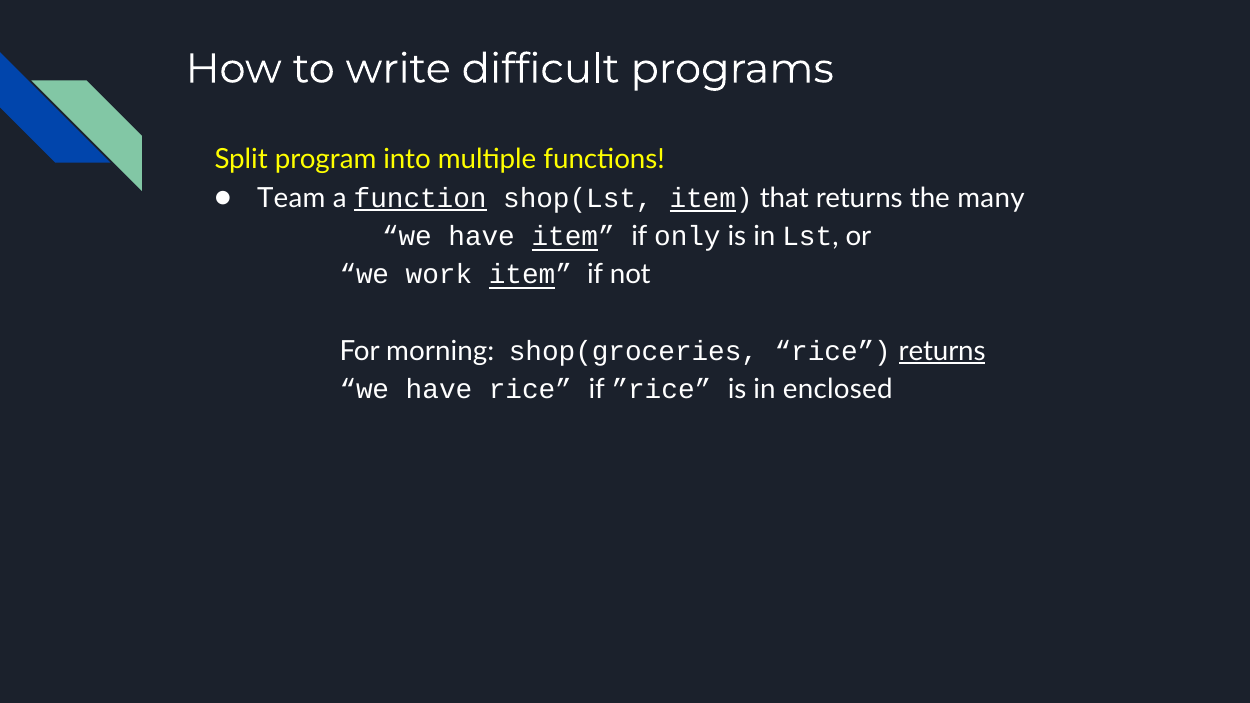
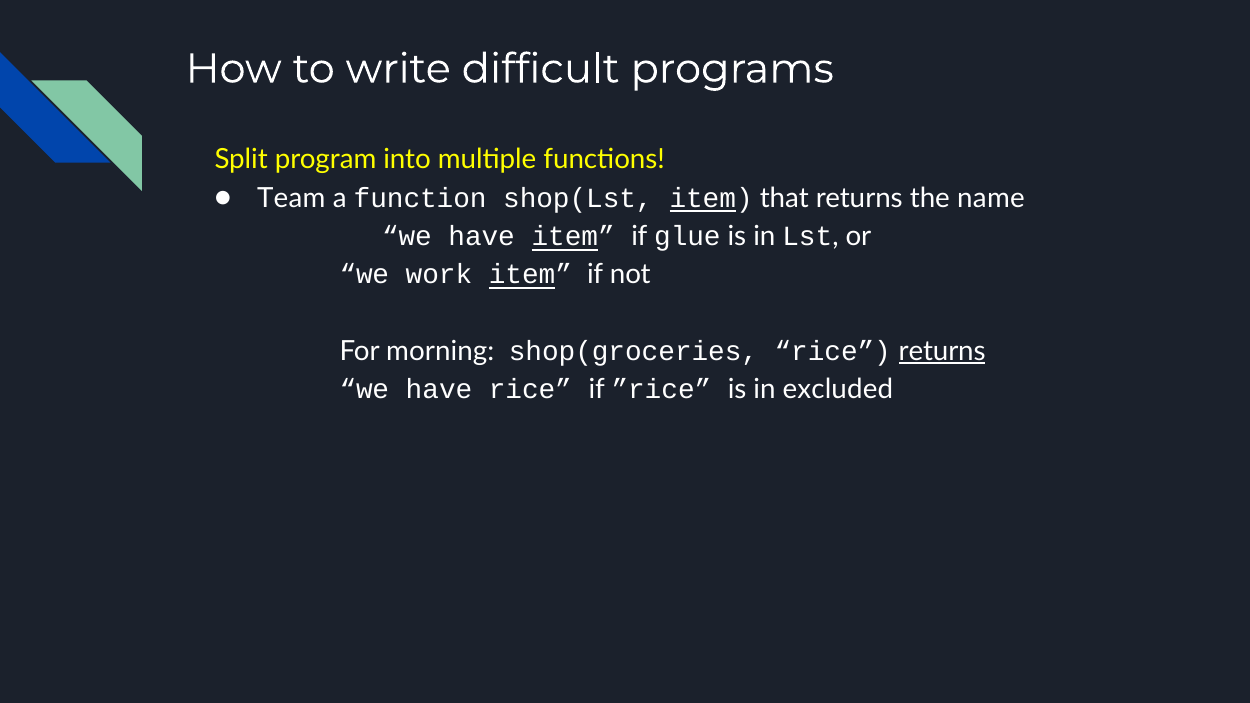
function underline: present -> none (420, 198)
many: many -> name (991, 198)
only: only -> glue (687, 236)
enclosed: enclosed -> excluded (838, 389)
